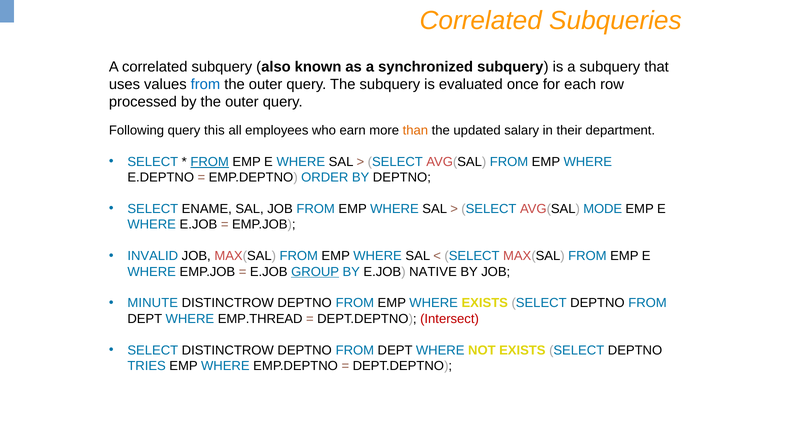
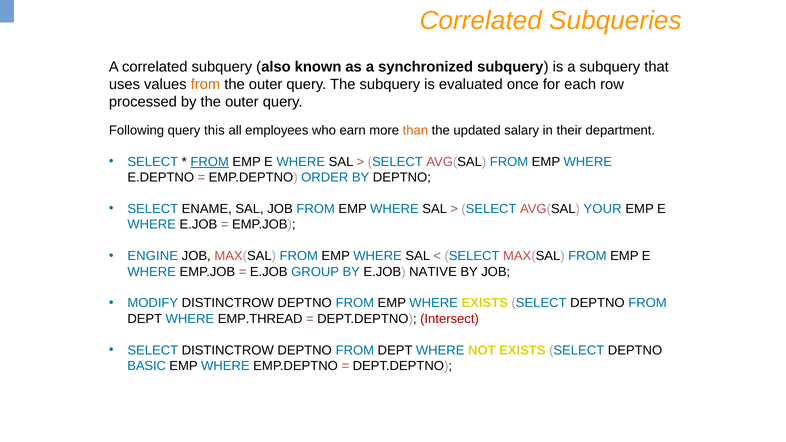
from colour: blue -> orange (205, 84)
MODE: MODE -> YOUR (603, 209)
INVALID: INVALID -> ENGINE (153, 256)
GROUP underline: present -> none (315, 272)
MINUTE: MINUTE -> MODIFY (153, 303)
TRIES: TRIES -> BASIC (147, 366)
